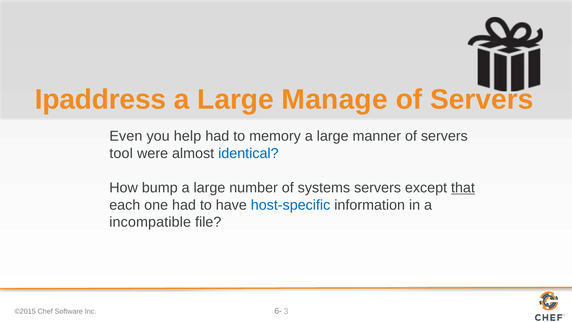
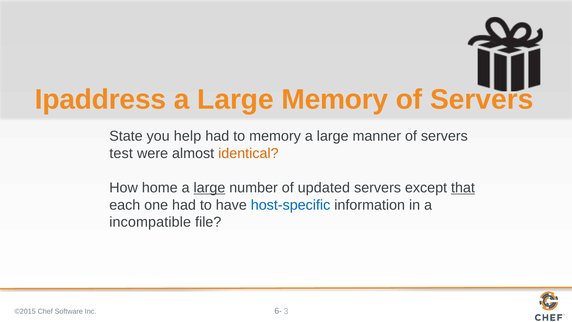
Large Manage: Manage -> Memory (335, 100)
Even: Even -> State (126, 136)
tool: tool -> test (121, 153)
identical colour: blue -> orange (248, 153)
bump: bump -> home (160, 188)
large underline: none -> present (209, 188)
systems: systems -> updated (324, 188)
